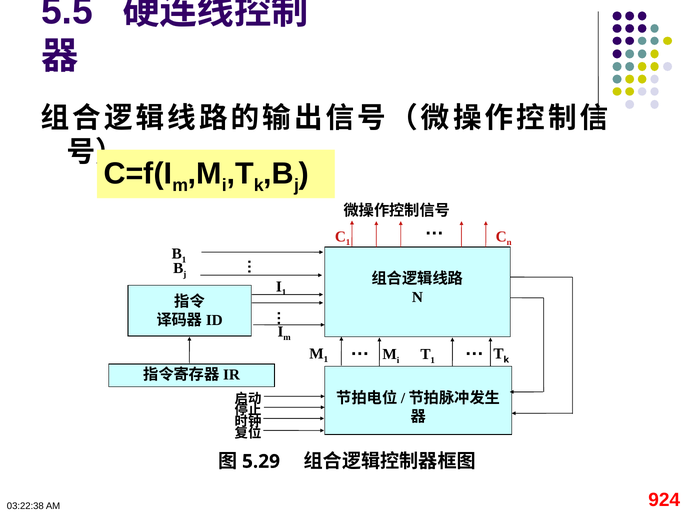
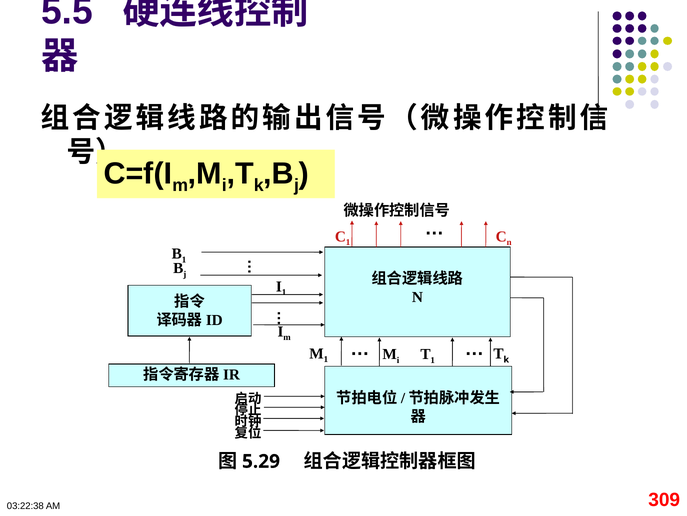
924: 924 -> 309 (664, 499)
